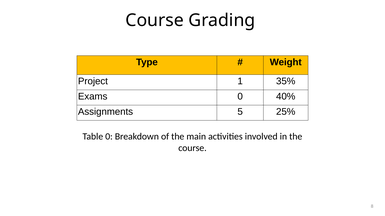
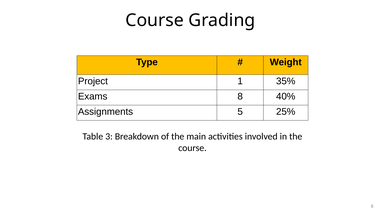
Exams 0: 0 -> 8 (240, 97)
Table 0: 0 -> 3 (109, 137)
